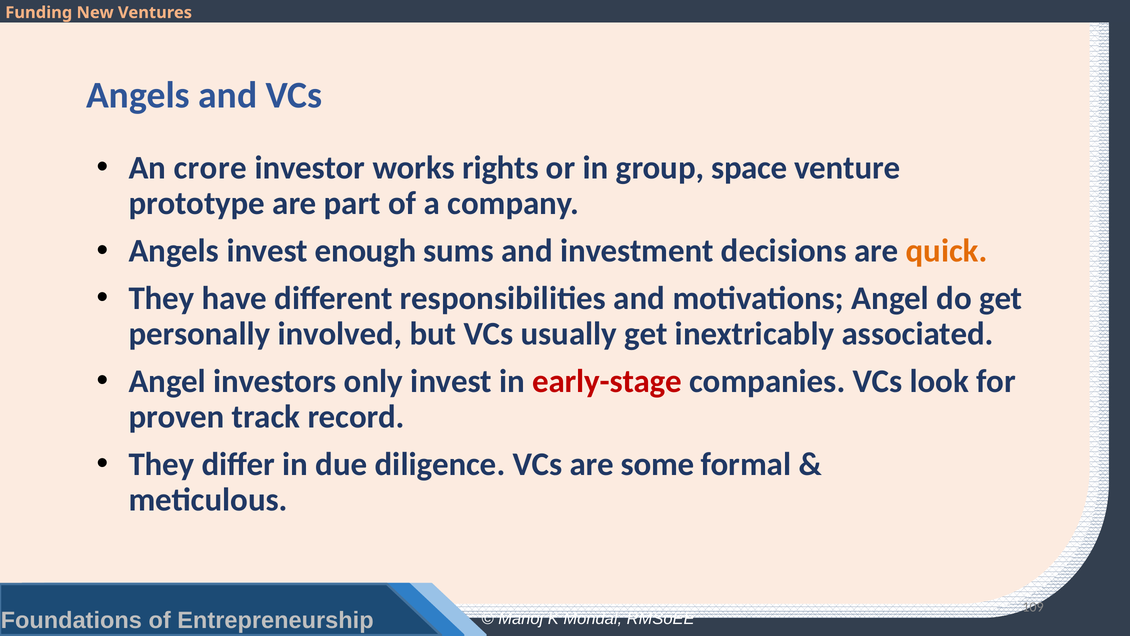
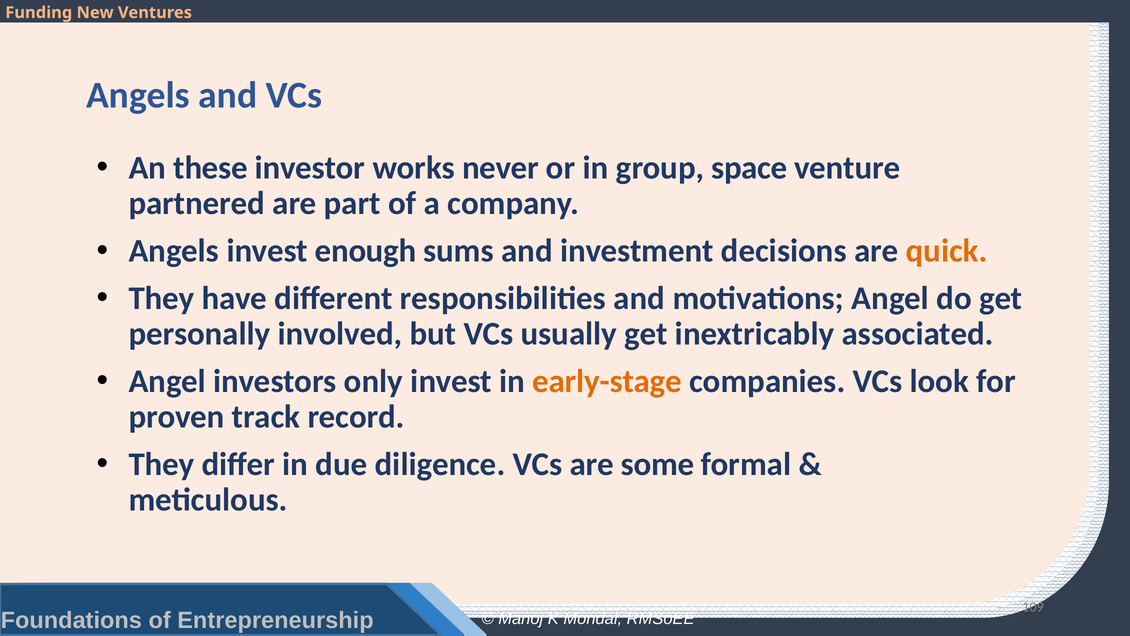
crore: crore -> these (211, 168)
rights: rights -> never (500, 168)
prototype: prototype -> partnered (197, 203)
early-stage colour: red -> orange (607, 381)
